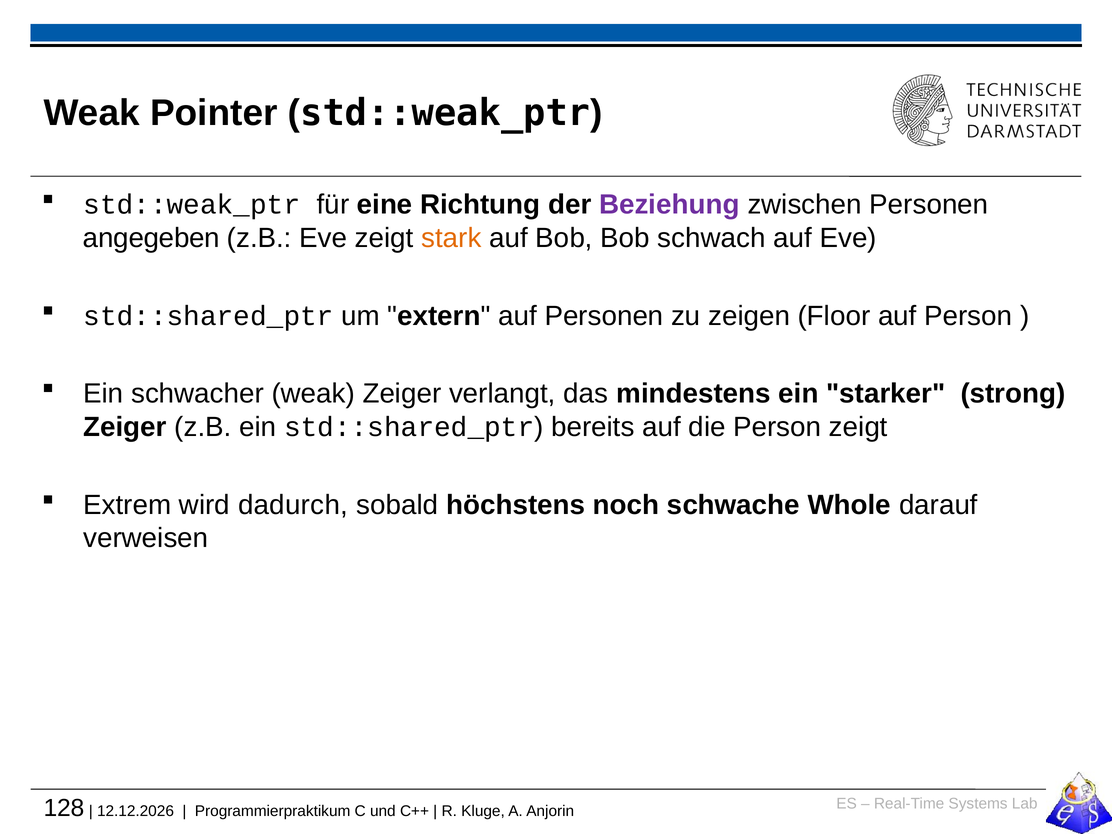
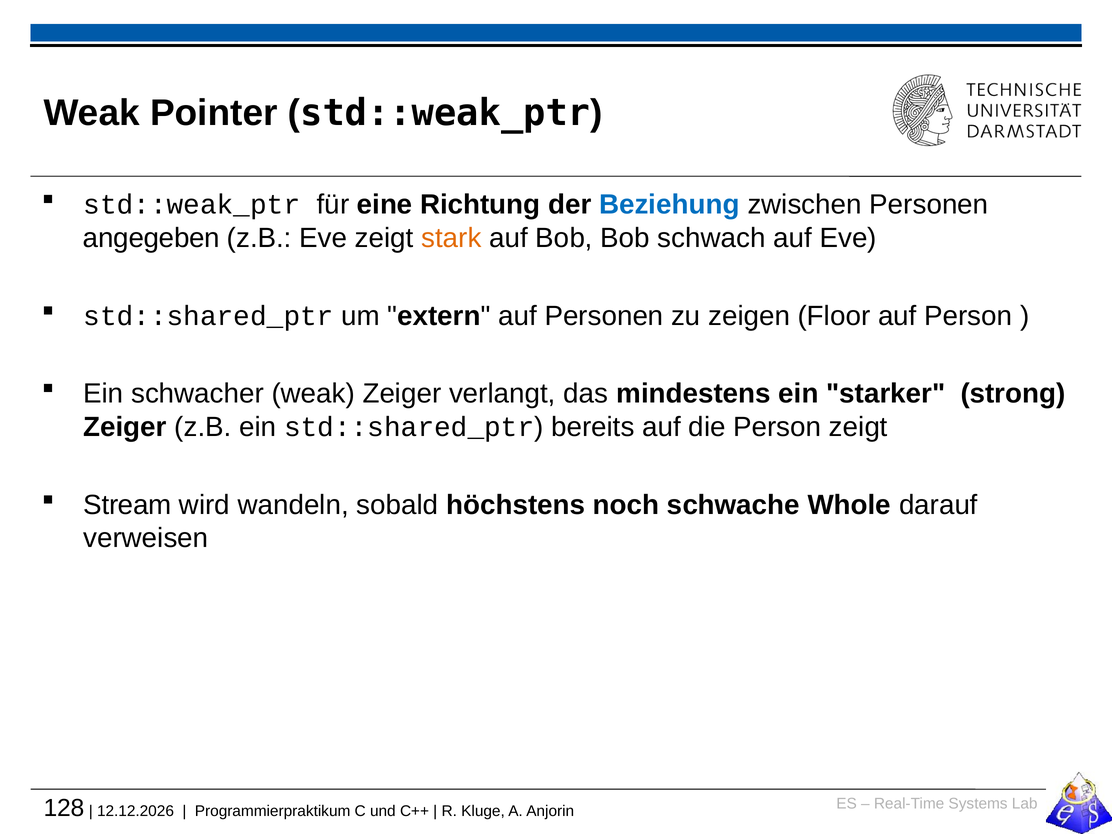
Beziehung colour: purple -> blue (669, 205)
Extrem: Extrem -> Stream (127, 505)
dadurch: dadurch -> wandeln (293, 505)
